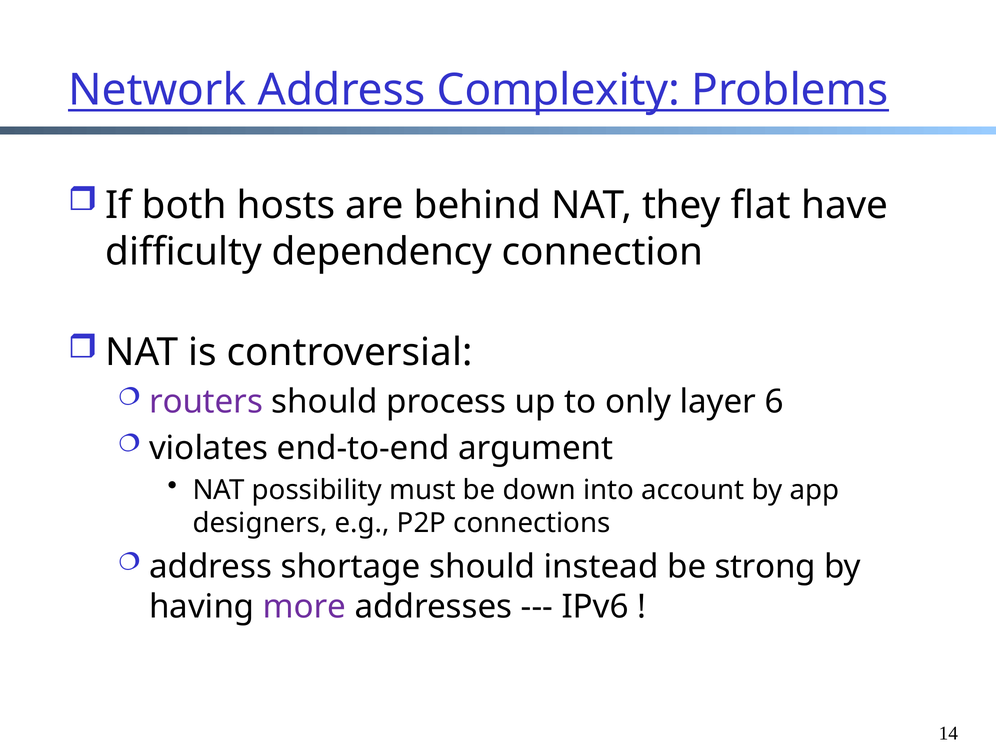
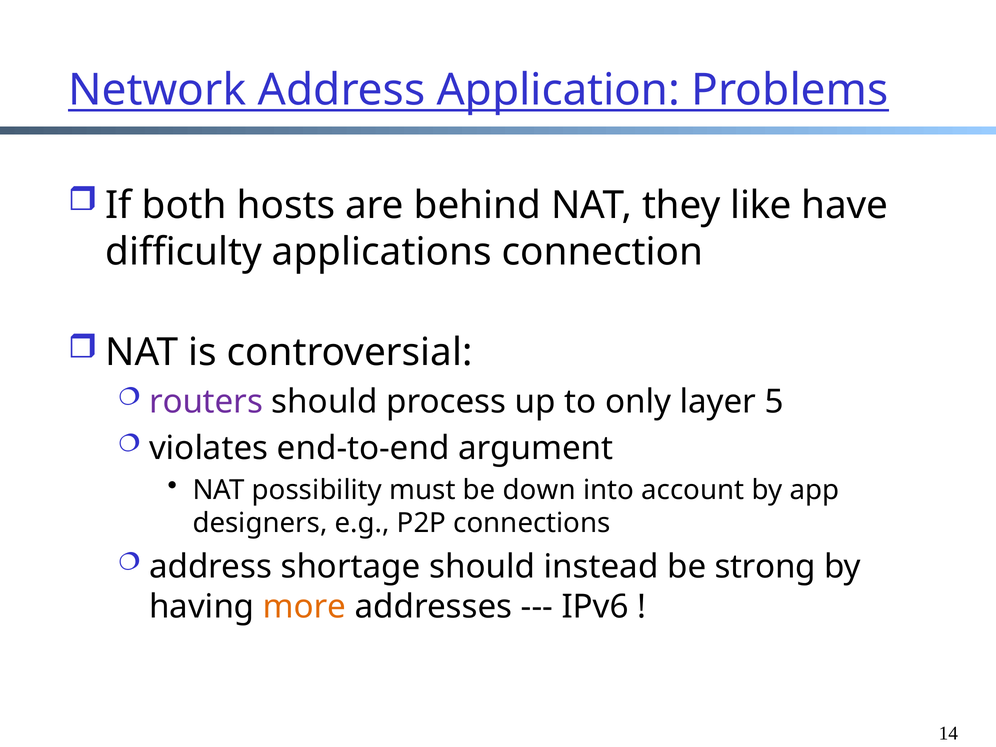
Complexity: Complexity -> Application (558, 90)
flat: flat -> like (761, 205)
dependency: dependency -> applications (382, 252)
6: 6 -> 5 (774, 402)
more colour: purple -> orange (305, 607)
